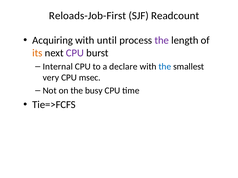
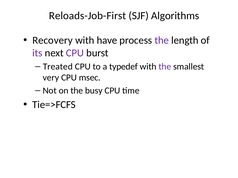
Readcount: Readcount -> Algorithms (175, 16)
Acquiring: Acquiring -> Recovery (53, 40)
until: until -> have (107, 40)
its colour: orange -> purple (37, 53)
Internal: Internal -> Treated (58, 67)
declare: declare -> typedef (124, 67)
the colour: blue -> purple (165, 67)
